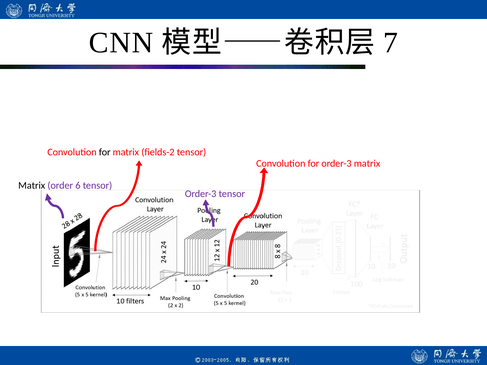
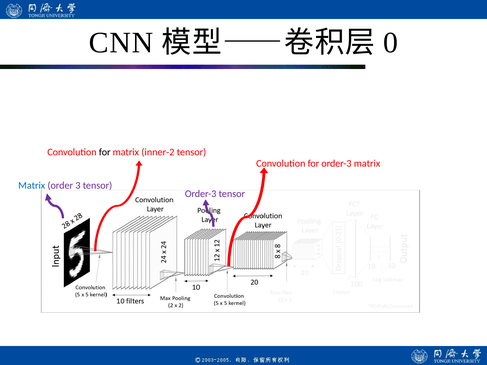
7: 7 -> 0 (391, 43)
fields-2: fields-2 -> inner-2 (158, 152)
Matrix colour: black -> blue (32, 186)
6: 6 -> 3 (78, 186)
